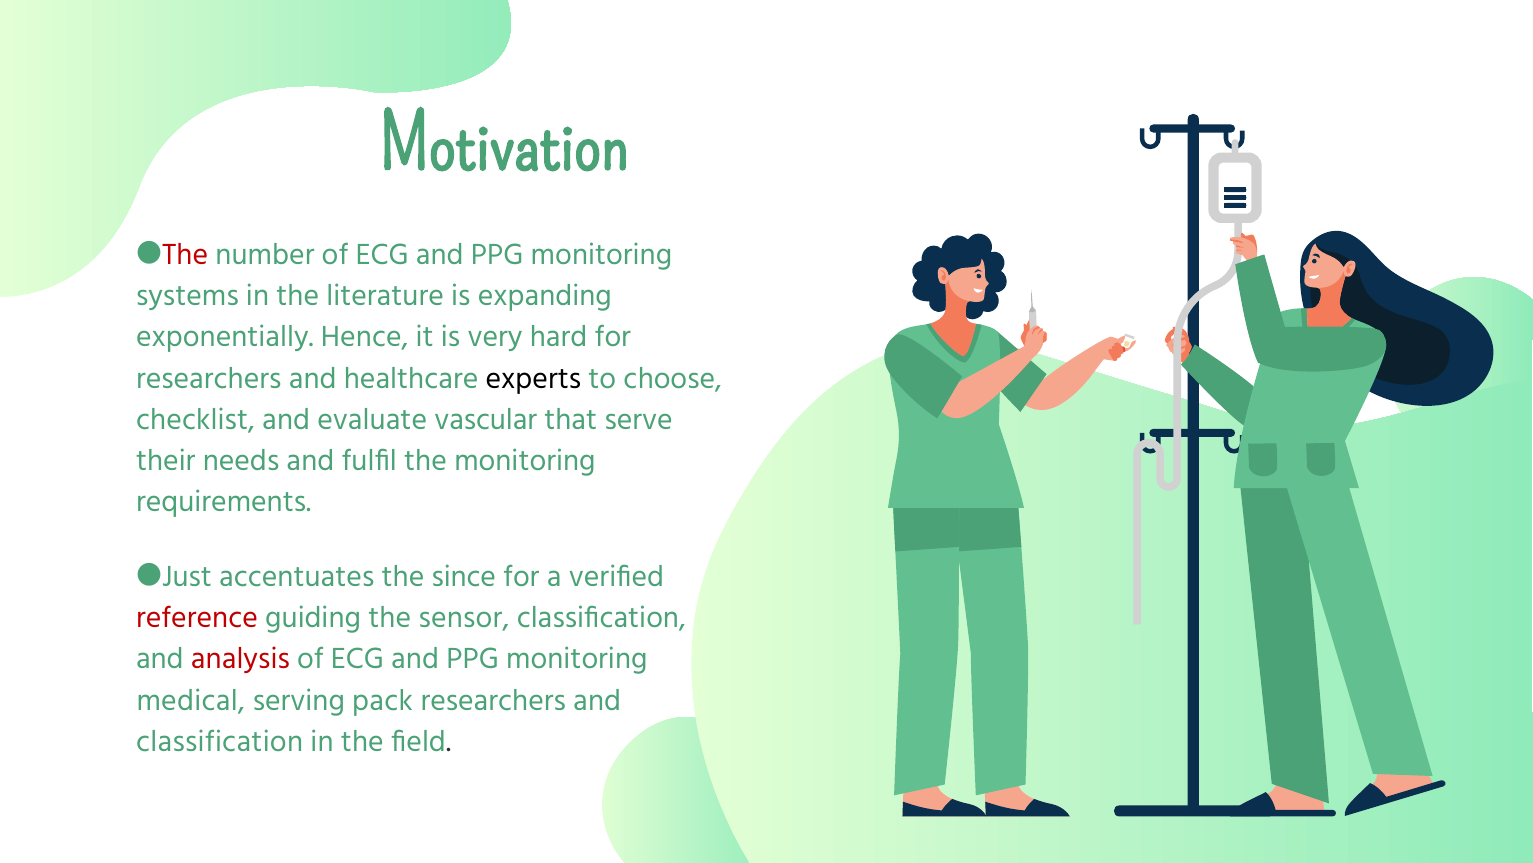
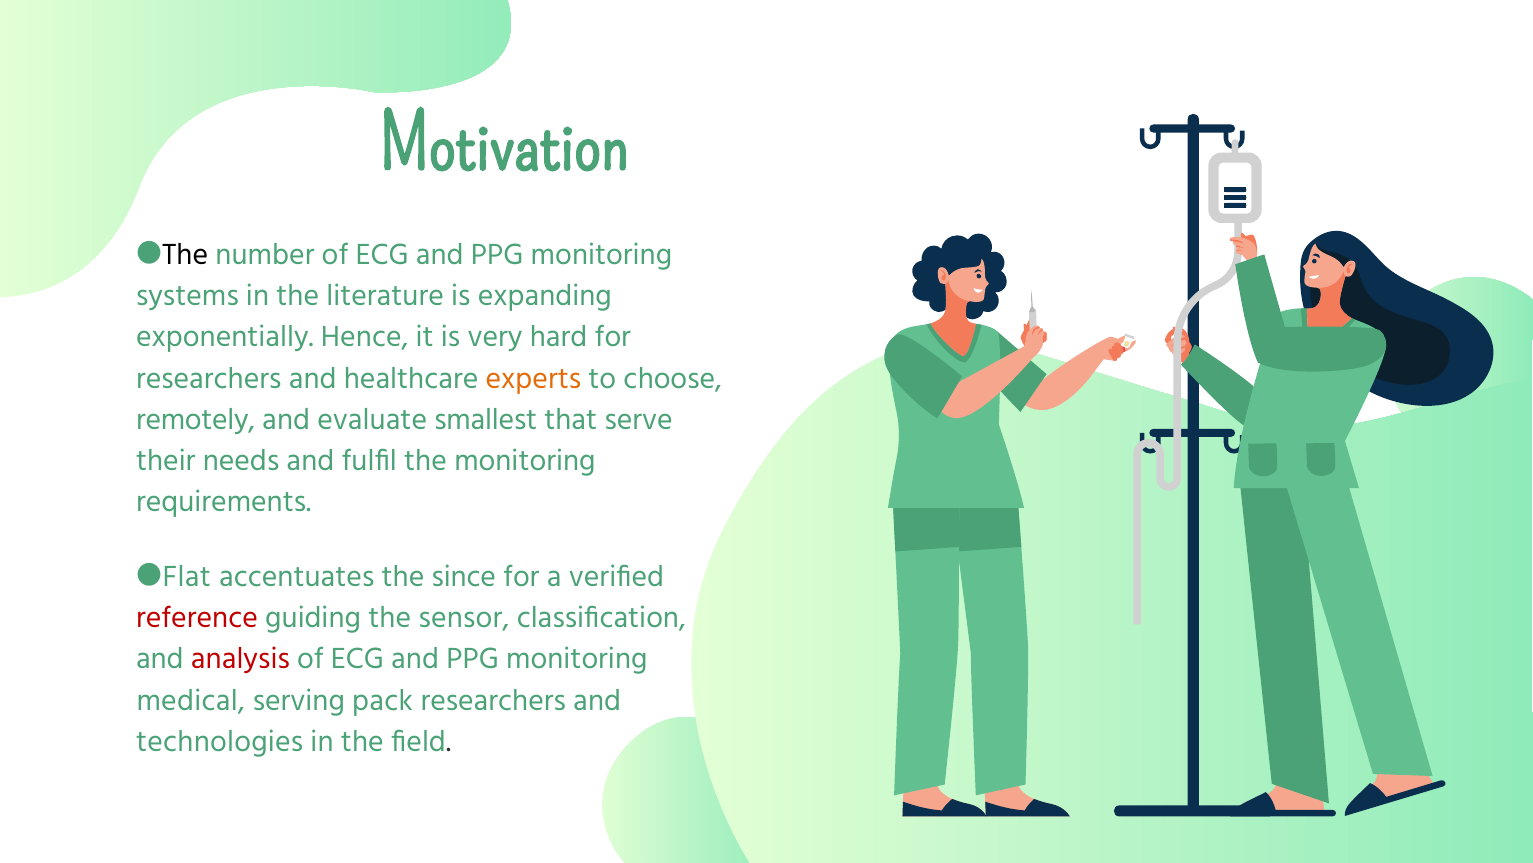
The colour: red -> black (185, 255)
experts colour: black -> orange (533, 378)
checklist: checklist -> remotely (196, 419)
vascular: vascular -> smallest (486, 419)
Just: Just -> Flat (187, 576)
classification: classification -> technologies (220, 741)
